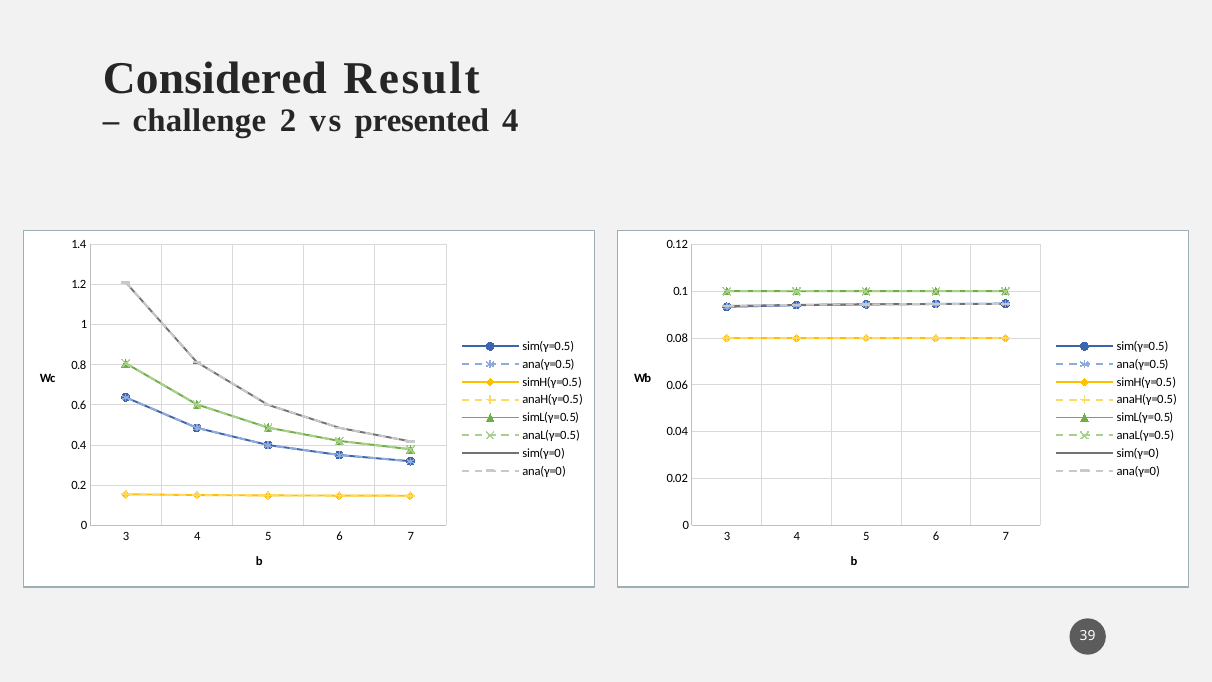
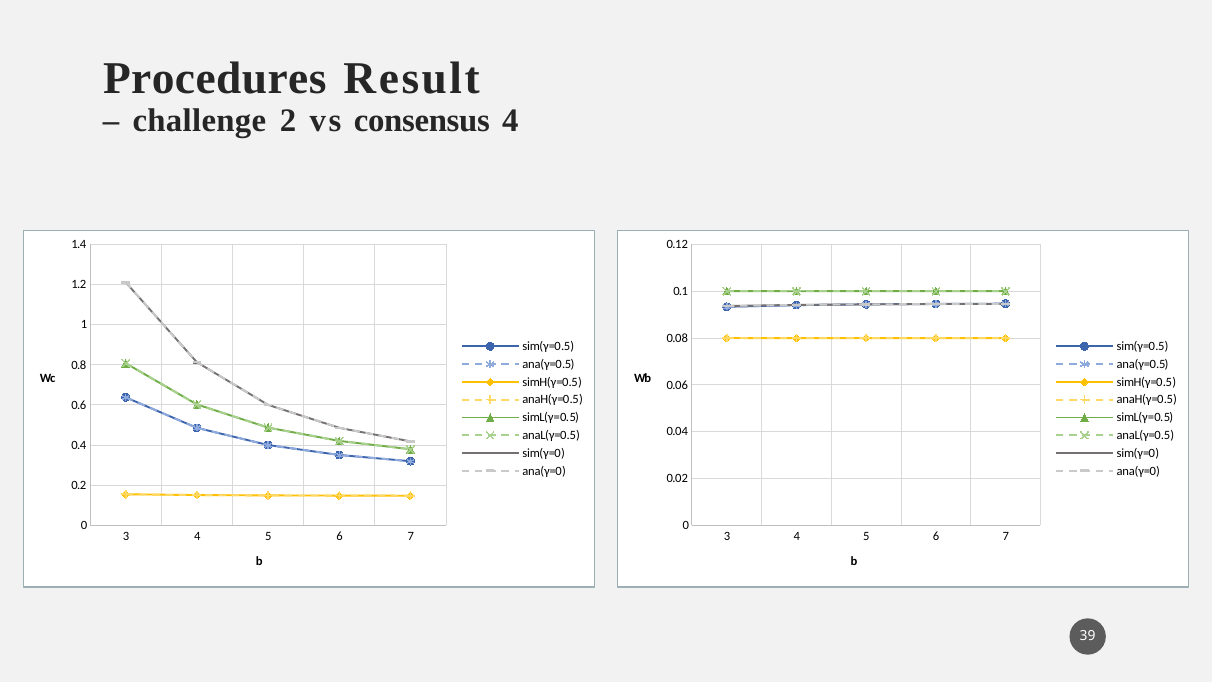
Considered: Considered -> Procedures (215, 79)
presented: presented -> consensus (422, 121)
